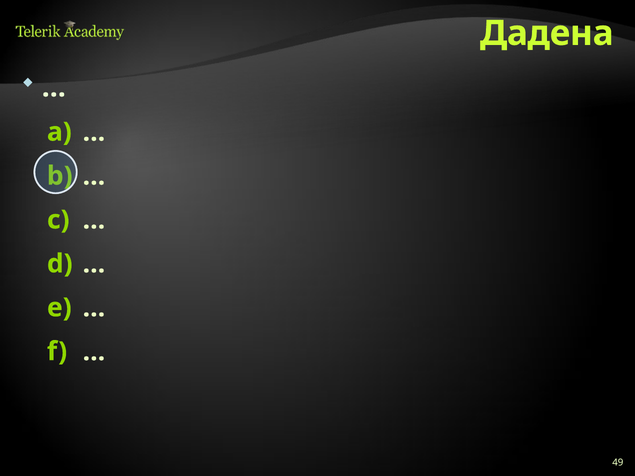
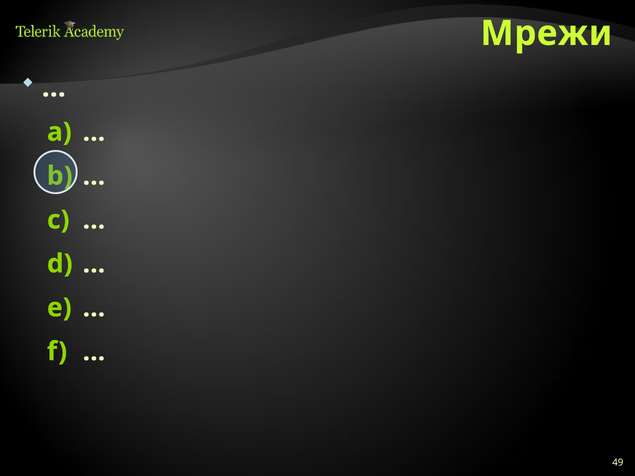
Дадена: Дадена -> Мрежи (546, 33)
